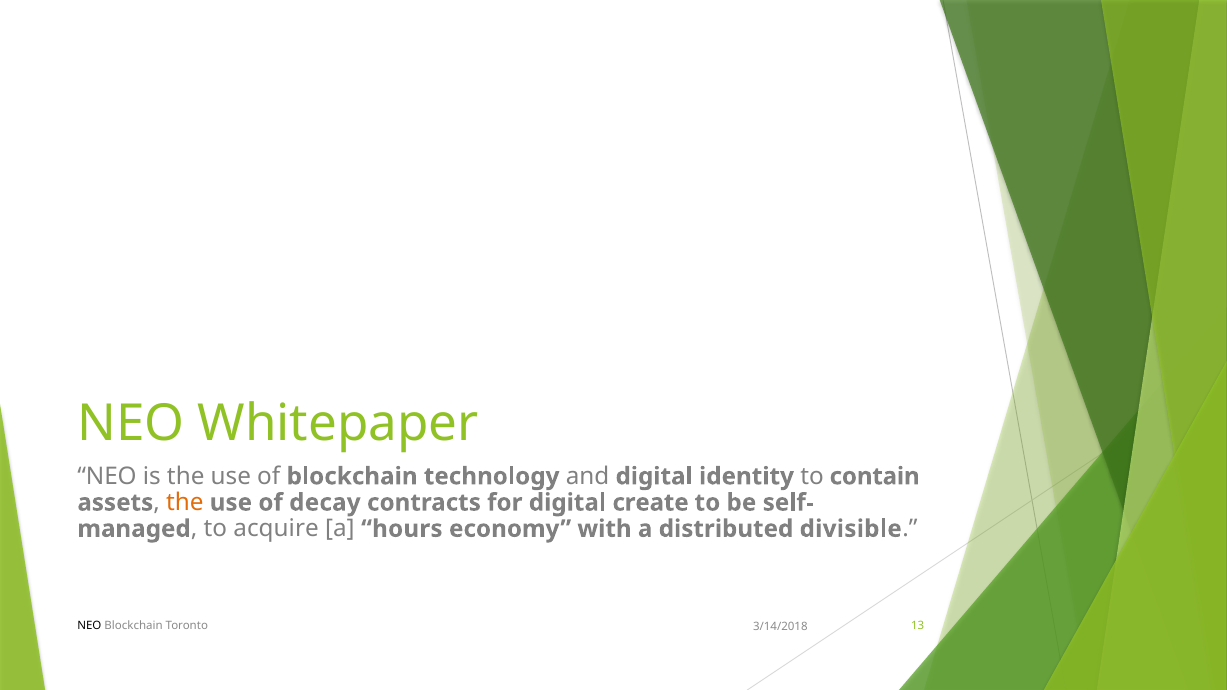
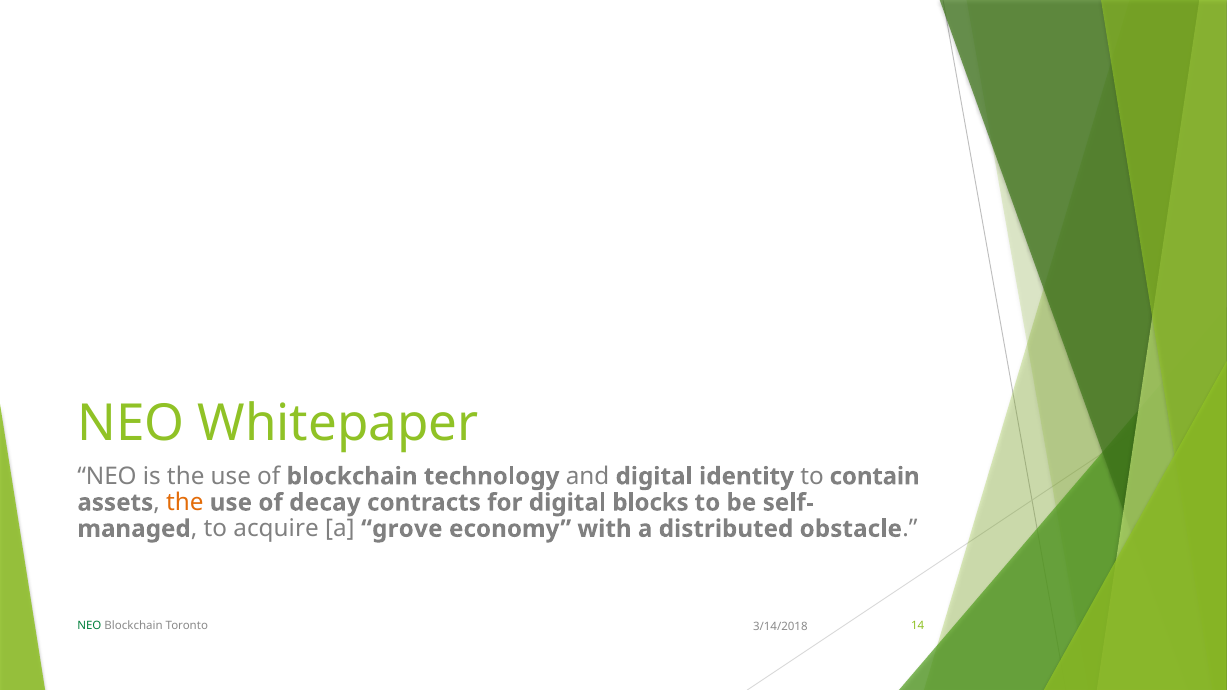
create: create -> blocks (651, 503)
hours: hours -> grove (402, 529)
divisible: divisible -> obstacle (851, 529)
NEO colour: black -> green (89, 626)
13: 13 -> 14 (918, 626)
